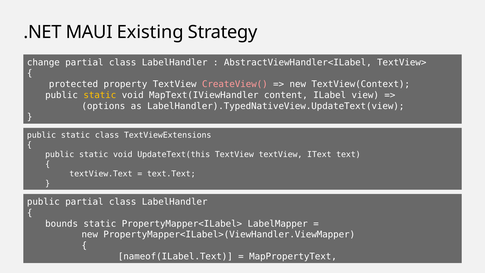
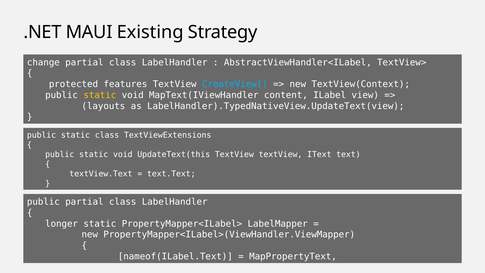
property: property -> features (125, 84)
CreateView( colour: pink -> light blue (235, 84)
options: options -> layouts (103, 106)
bounds: bounds -> longer (62, 224)
